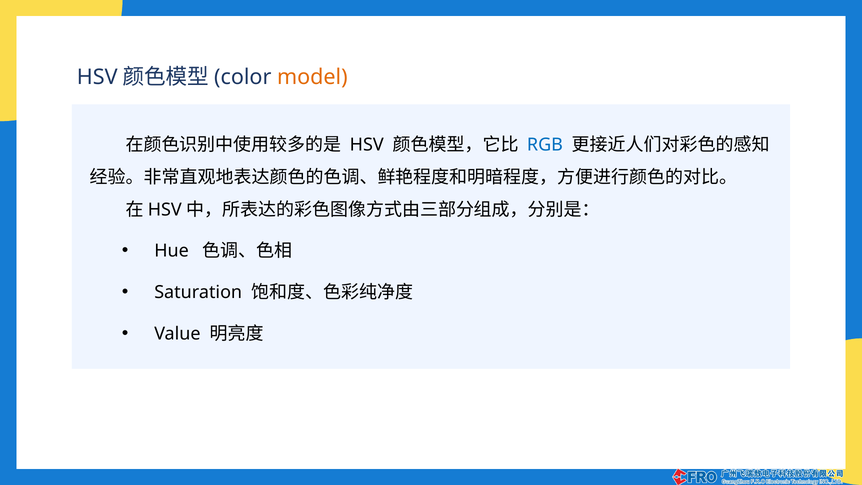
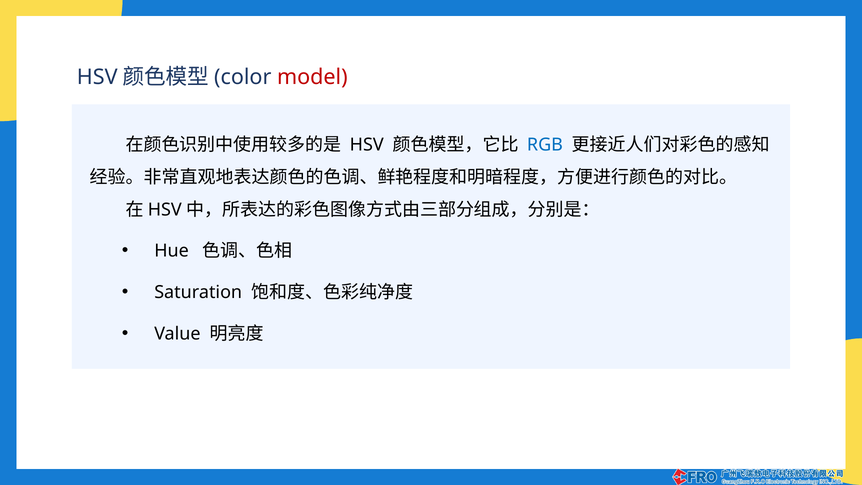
model colour: orange -> red (312, 77)
